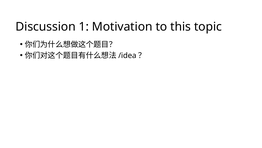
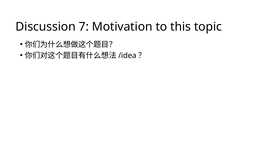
1: 1 -> 7 (84, 27)
